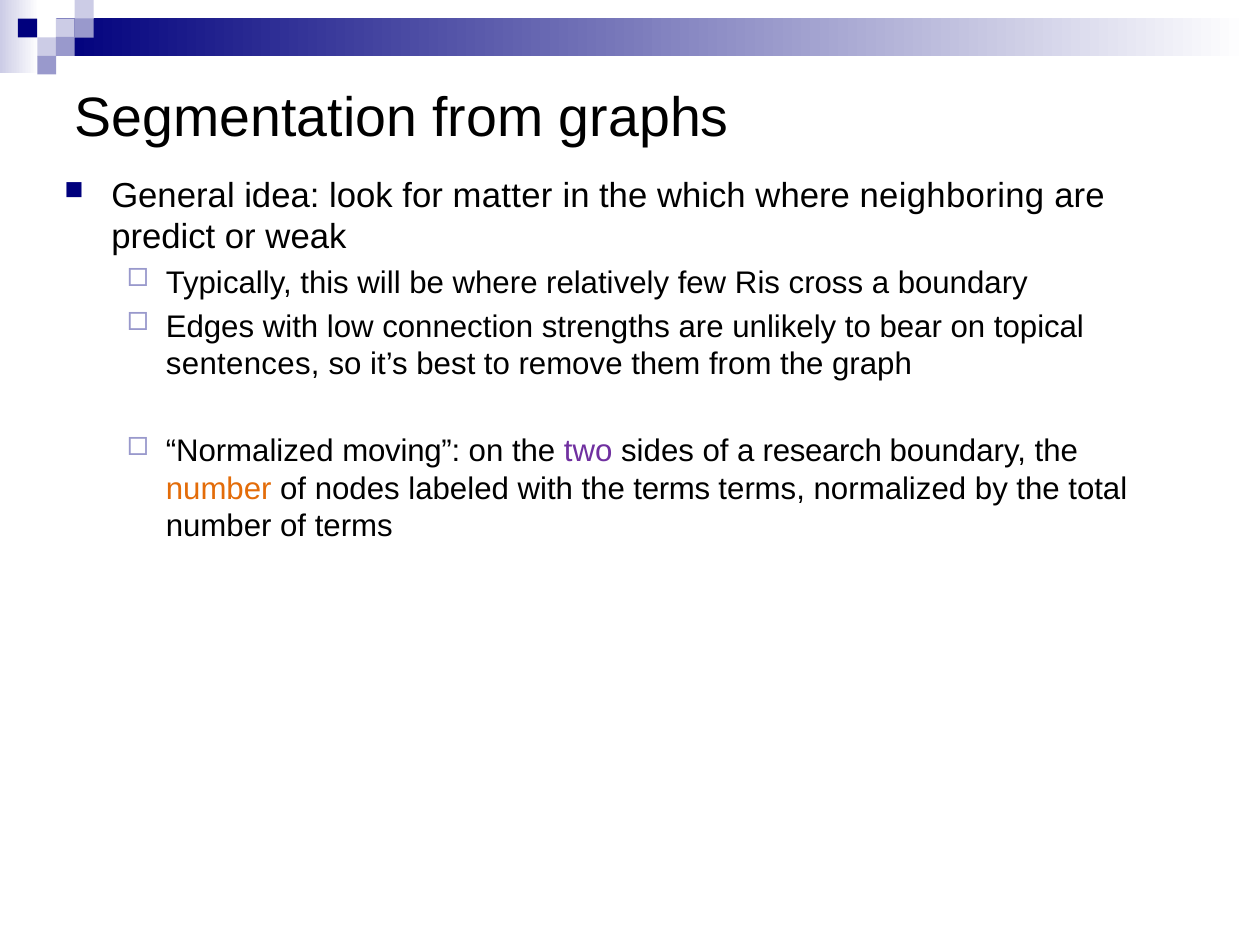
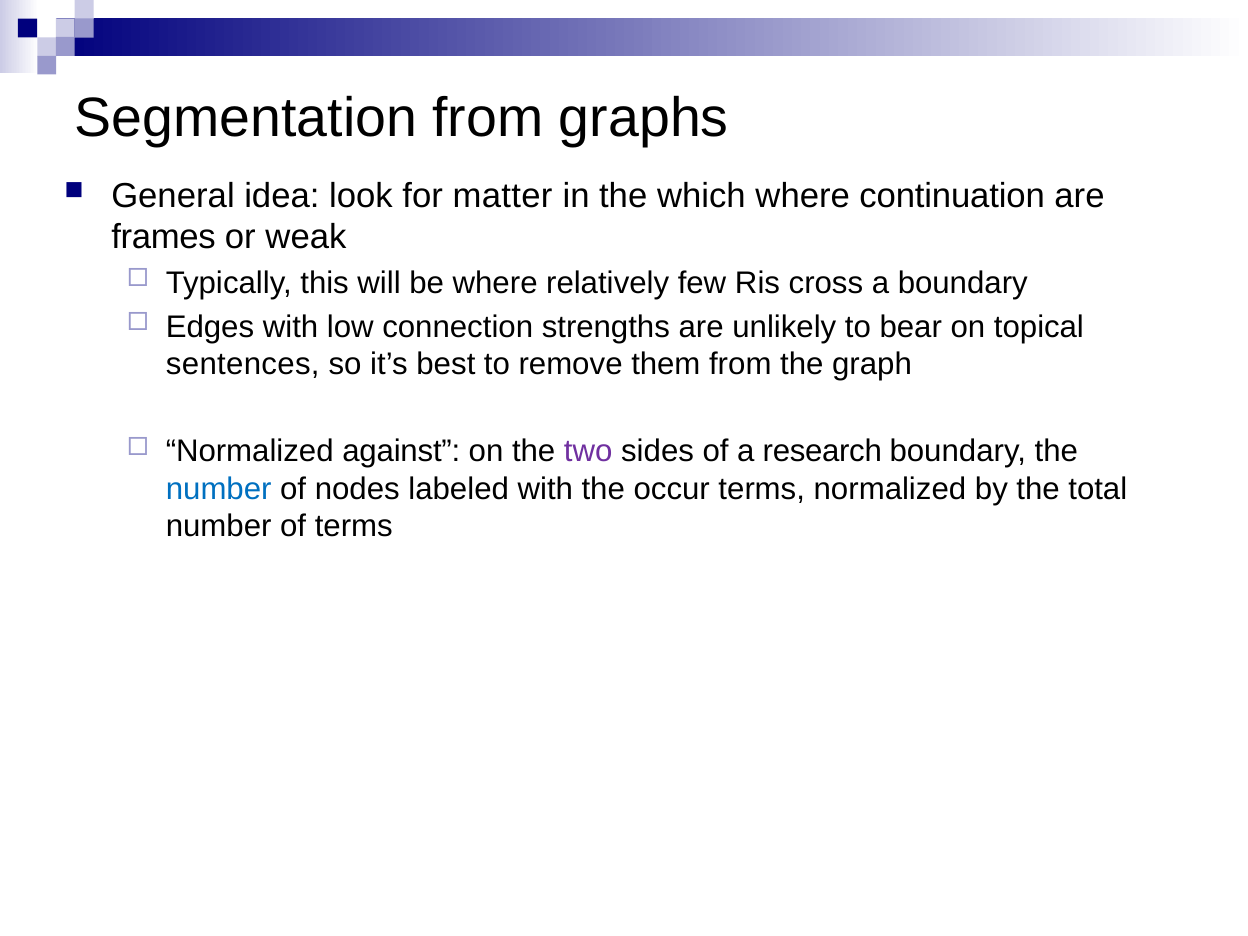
neighboring: neighboring -> continuation (952, 196)
predict: predict -> frames (163, 238)
moving: moving -> against (401, 452)
number colour: orange -> blue (219, 489)
the terms: terms -> occur (672, 489)
